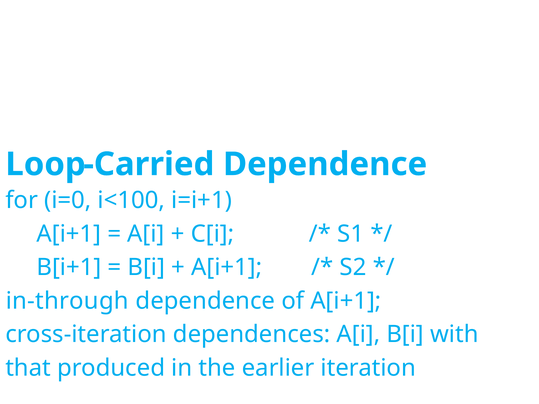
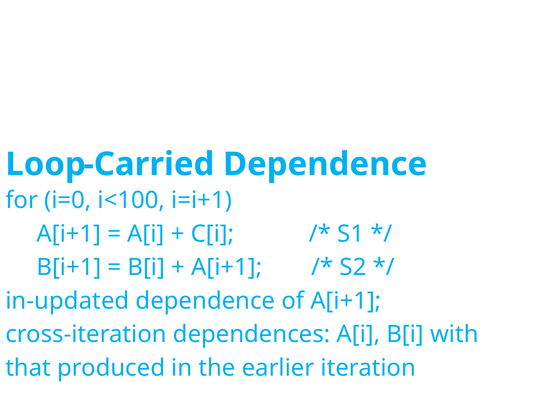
in-through: in-through -> in-updated (67, 301)
